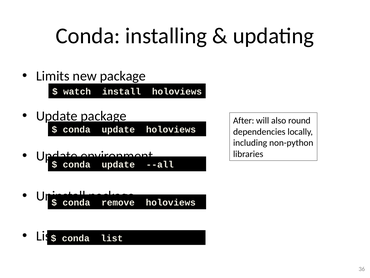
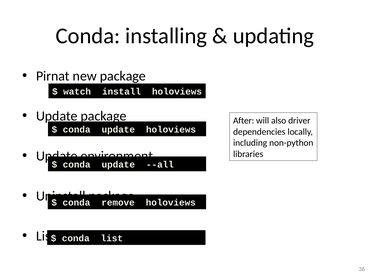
Limits: Limits -> Pirnat (53, 76)
round: round -> driver (299, 120)
